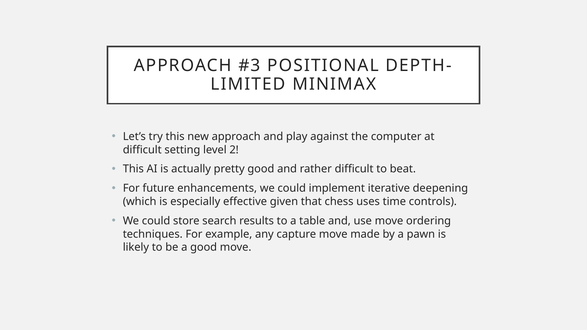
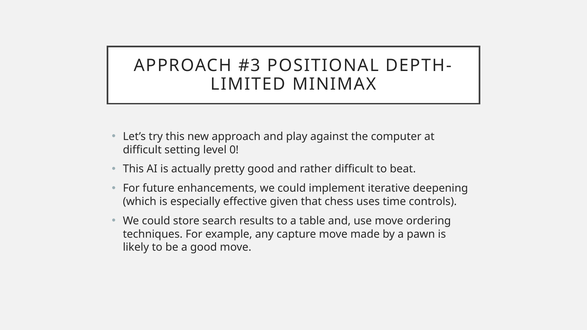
2: 2 -> 0 (234, 150)
